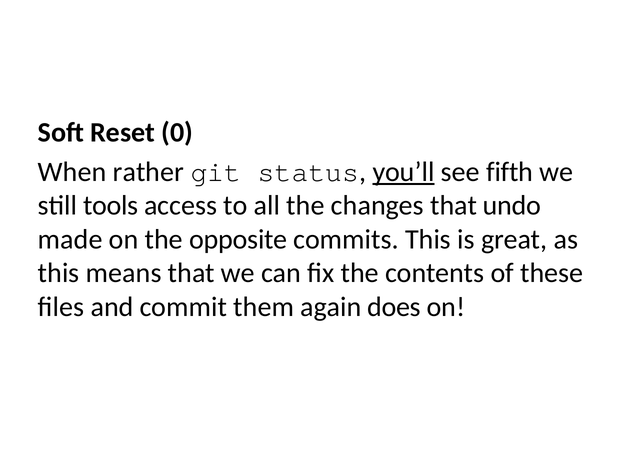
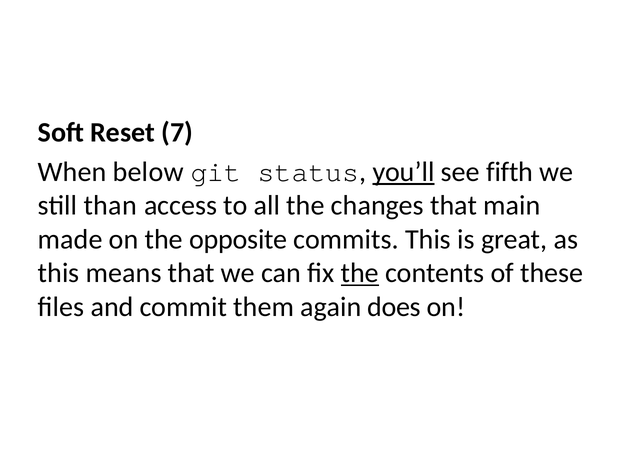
0: 0 -> 7 (177, 133)
rather: rather -> below (148, 172)
tools: tools -> than (110, 206)
undo: undo -> main (512, 206)
the underline: none -> present (360, 273)
